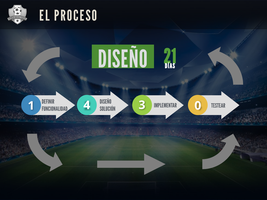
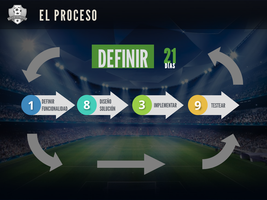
DISEÑO: DISEÑO -> DEFINIR (123, 60)
4: 4 -> 8 (87, 105)
0: 0 -> 9 (198, 106)
